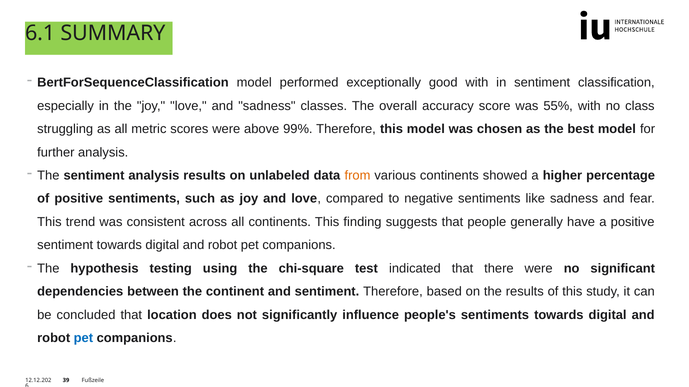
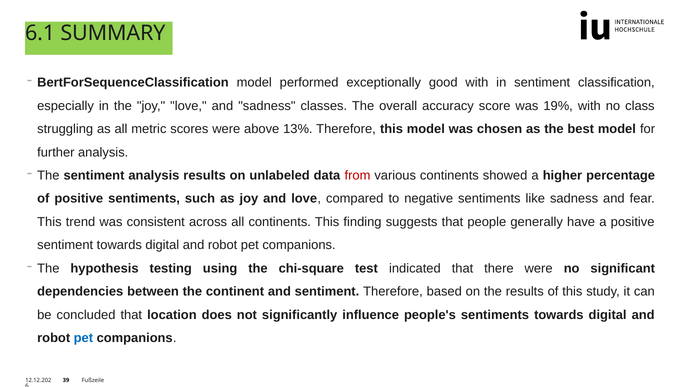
55%: 55% -> 19% (558, 106)
99%: 99% -> 13% (298, 129)
from colour: orange -> red (358, 176)
